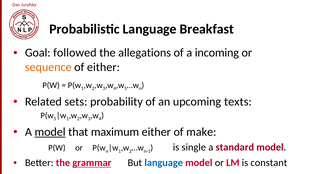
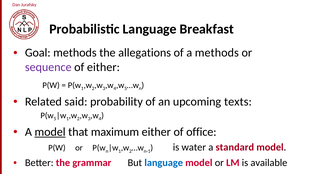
Goal followed: followed -> methods (75, 53)
a incoming: incoming -> methods (217, 53)
sequence colour: orange -> purple (48, 67)
sets: sets -> said (76, 102)
make: make -> office (201, 132)
single: single -> water (194, 147)
grammar underline: present -> none (92, 163)
constant: constant -> available (269, 163)
